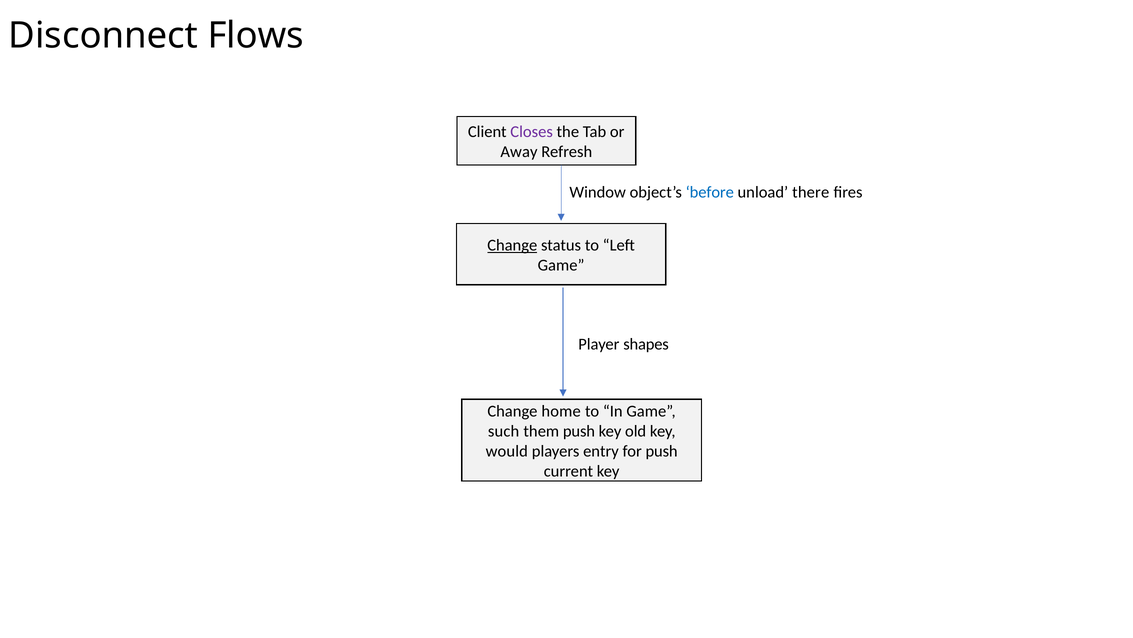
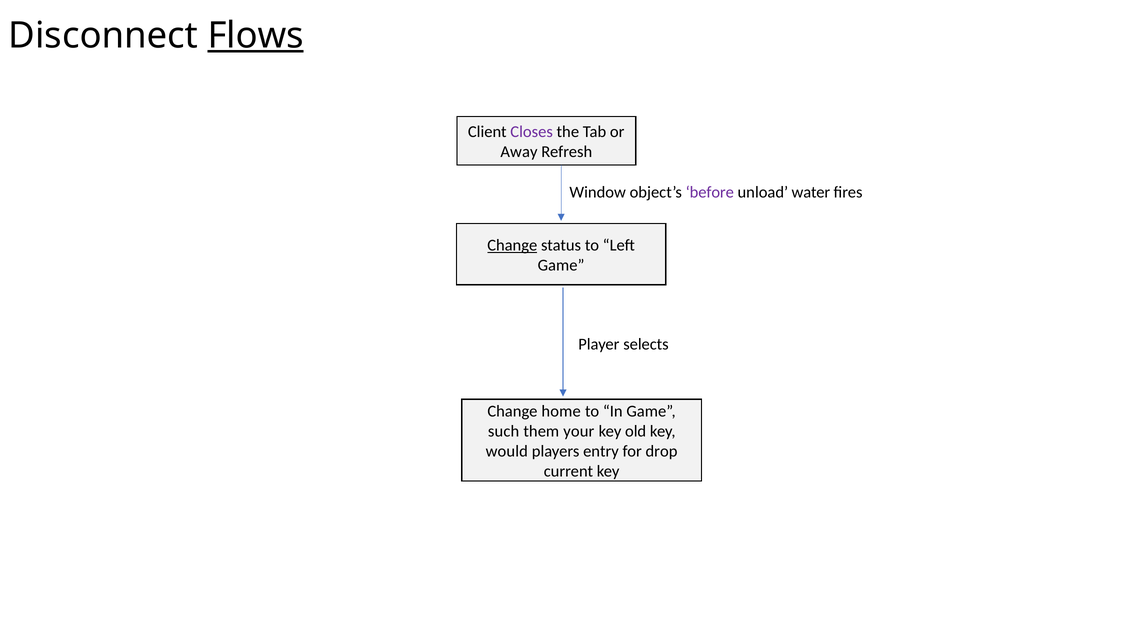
Flows underline: none -> present (256, 35)
before colour: blue -> purple (710, 192)
there: there -> water (811, 192)
shapes: shapes -> selects (646, 344)
them push: push -> your (579, 431)
for push: push -> drop (662, 451)
